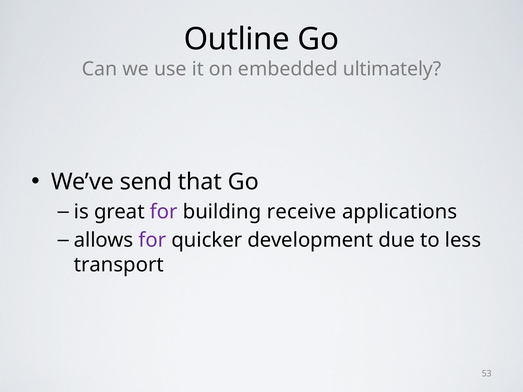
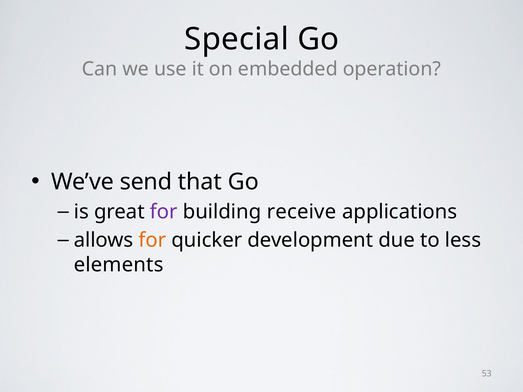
Outline: Outline -> Special (236, 39)
ultimately: ultimately -> operation (392, 69)
for colour: purple -> orange (152, 240)
transport: transport -> elements (119, 265)
